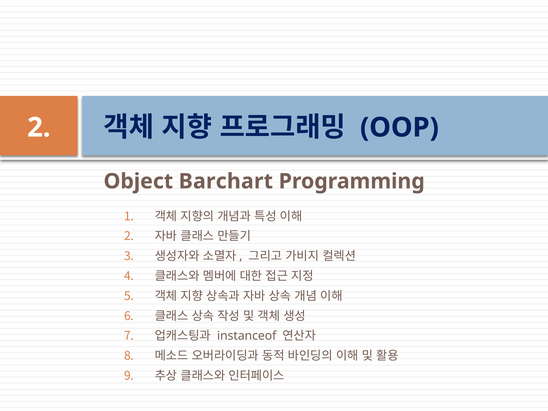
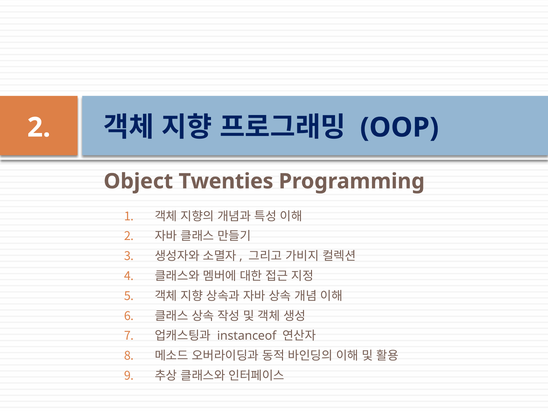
Barchart: Barchart -> Twenties (226, 181)
